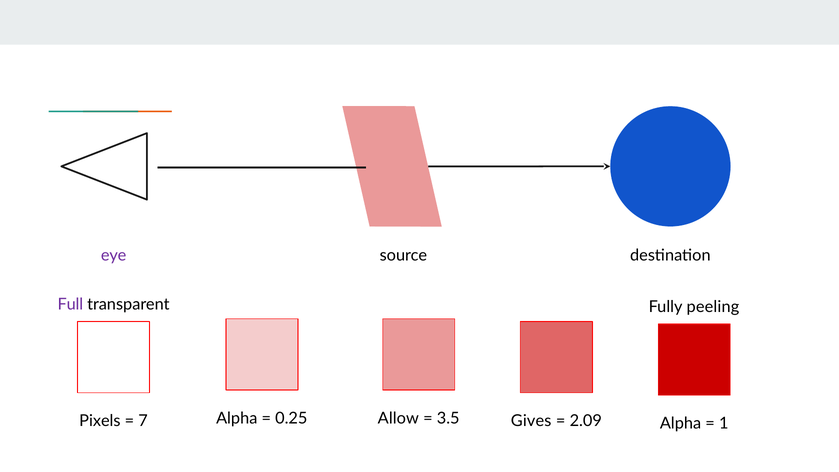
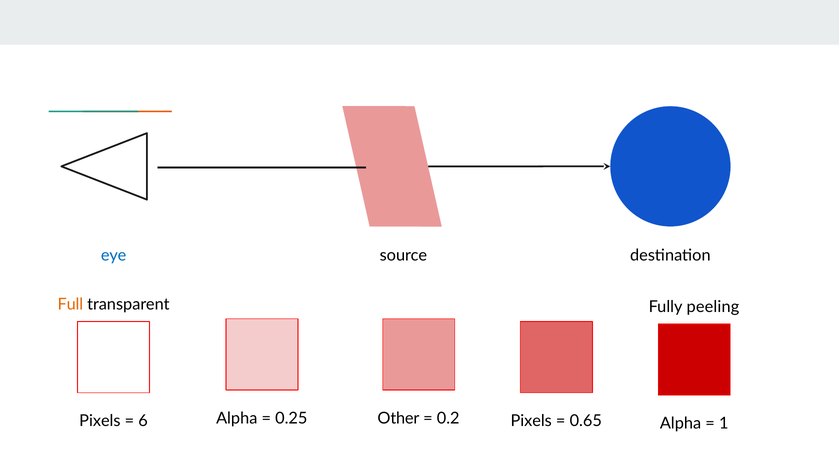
eye colour: purple -> blue (114, 255)
Full colour: purple -> orange (70, 304)
7: 7 -> 6 (143, 421)
Allow: Allow -> Other (398, 418)
3.5: 3.5 -> 0.2 (448, 418)
Gives: Gives -> Pixels (531, 421)
2.09: 2.09 -> 0.65 (586, 421)
